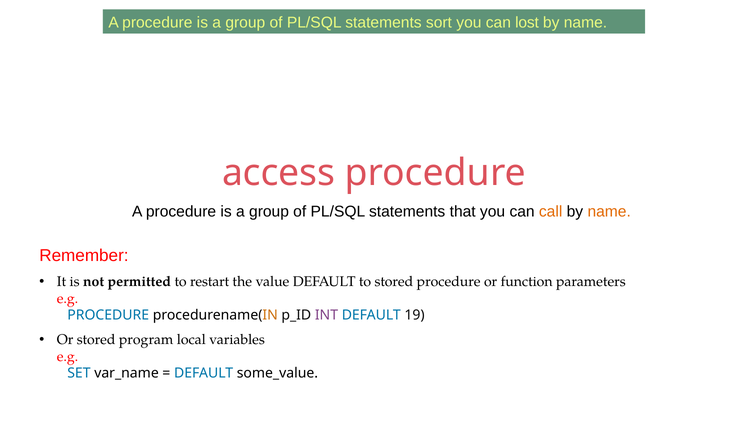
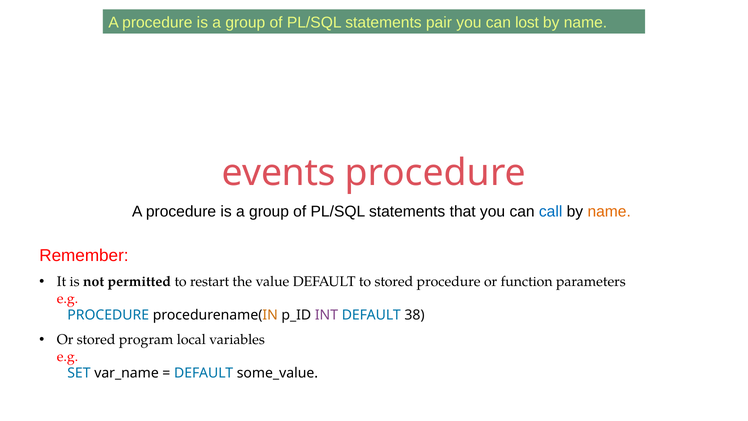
sort: sort -> pair (439, 23)
access: access -> events (279, 173)
call colour: orange -> blue (551, 211)
19: 19 -> 38 (415, 315)
